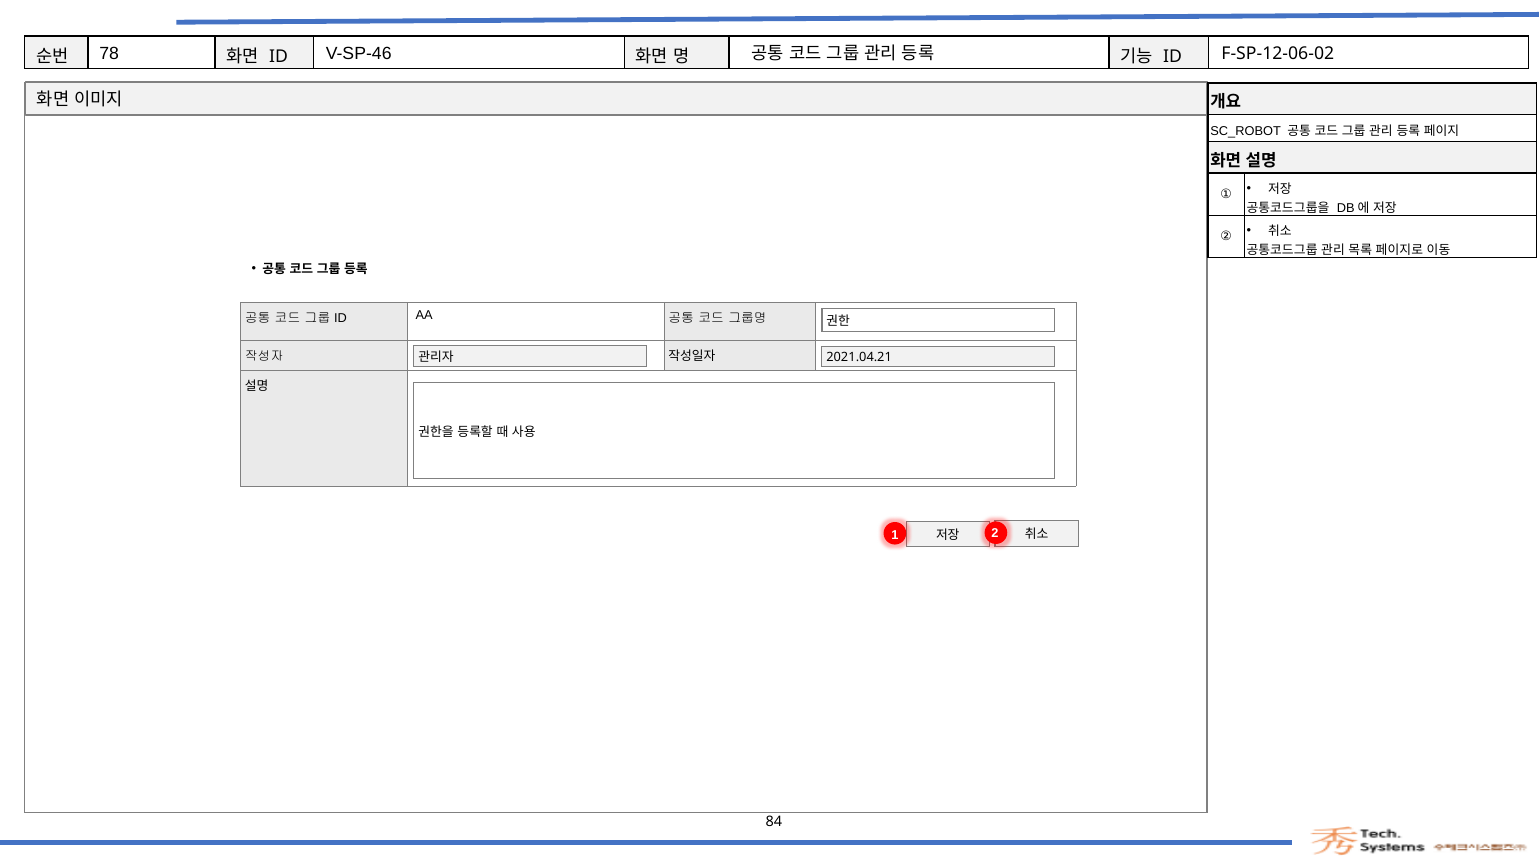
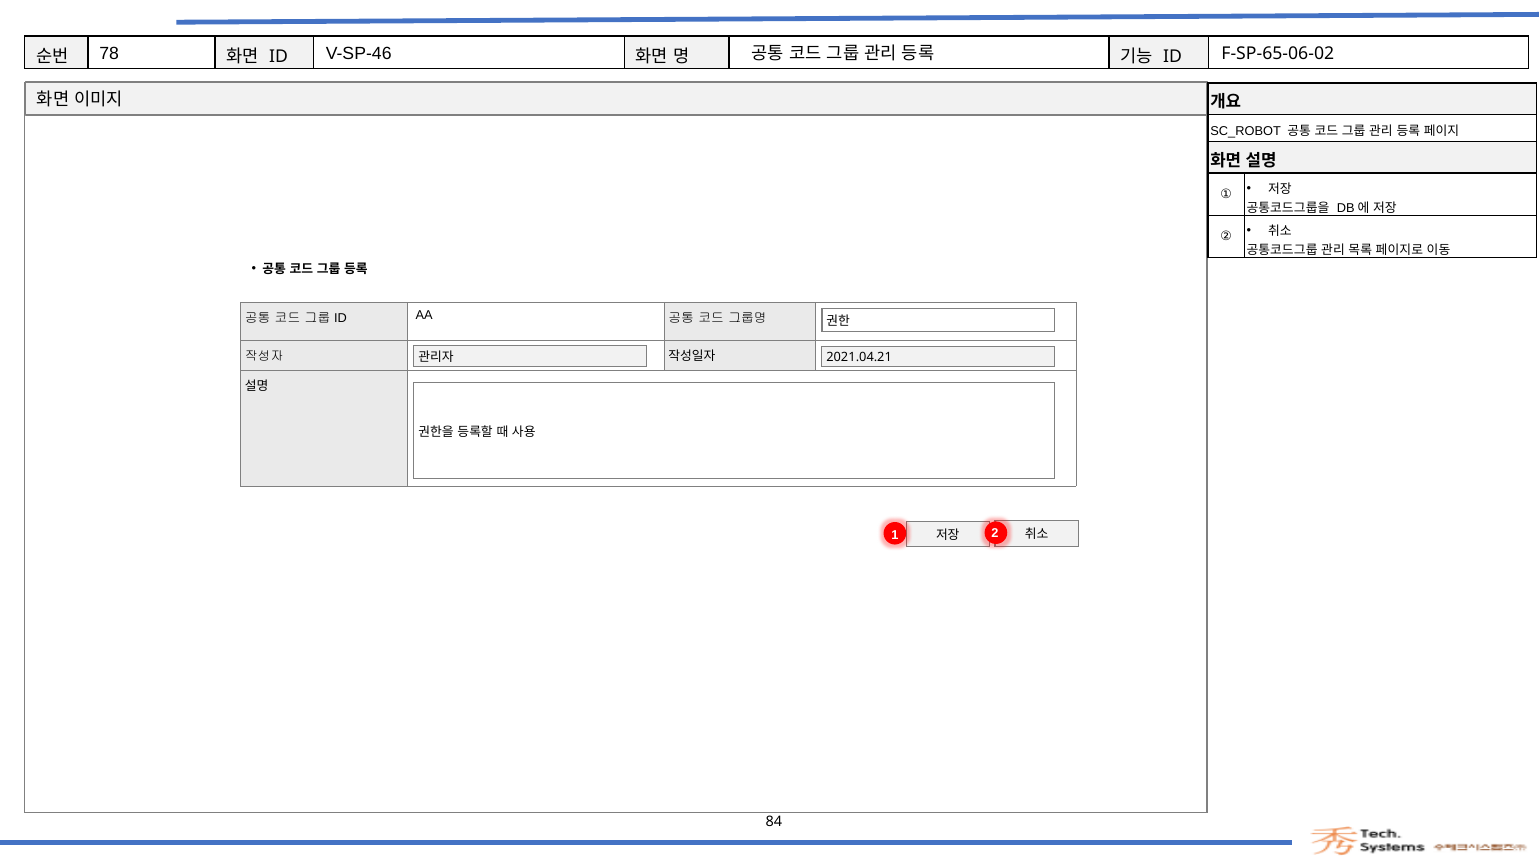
F-SP-12-06-02: F-SP-12-06-02 -> F-SP-65-06-02 (1278, 54)
